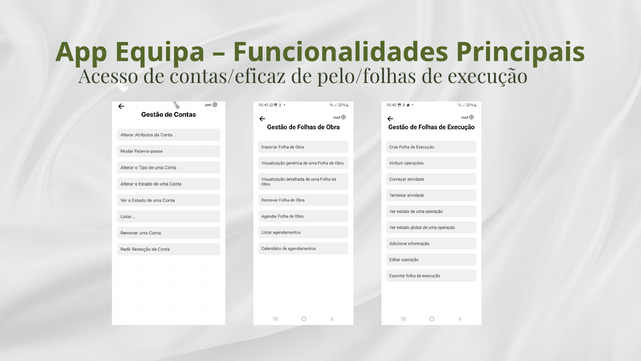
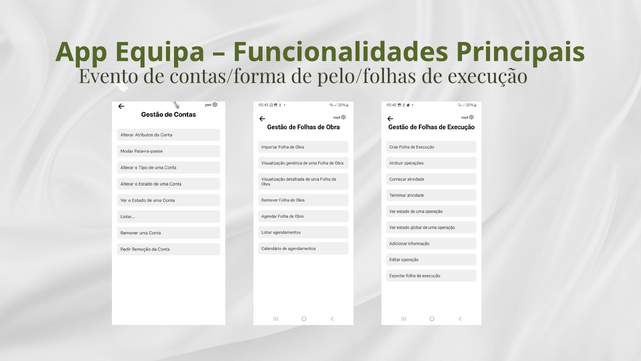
Acesso: Acesso -> Evento (109, 77)
contas/eficaz: contas/eficaz -> contas/forma (228, 77)
